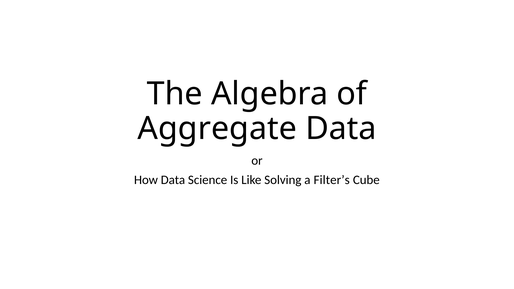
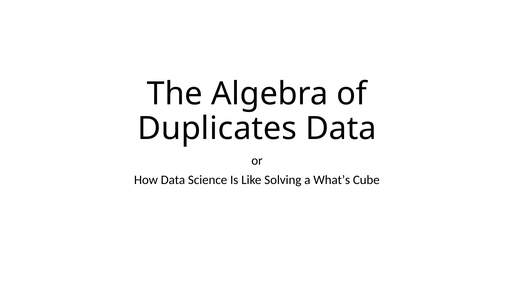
Aggregate: Aggregate -> Duplicates (217, 128)
Filter’s: Filter’s -> What’s (332, 180)
